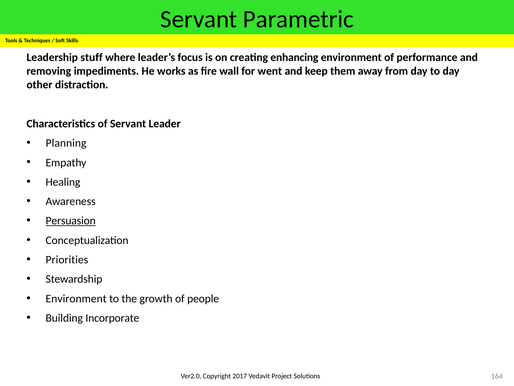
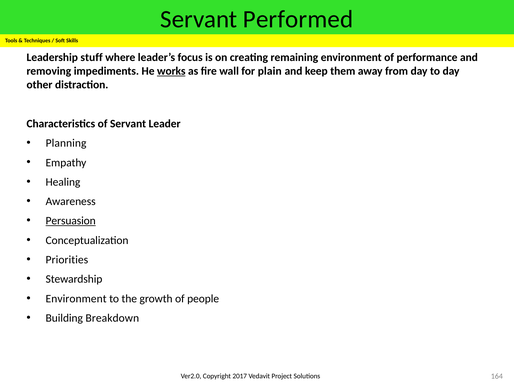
Parametric: Parametric -> Performed (298, 19)
enhancing: enhancing -> remaining (294, 57)
works underline: none -> present (171, 71)
went: went -> plain (270, 71)
Incorporate: Incorporate -> Breakdown (112, 318)
